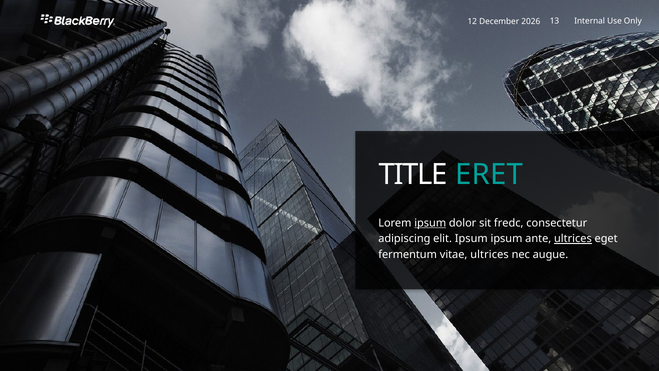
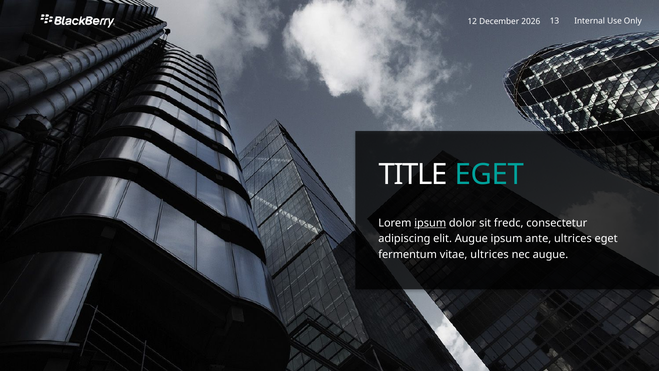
TITLE ERET: ERET -> EGET (489, 174)
elit Ipsum: Ipsum -> Augue (471, 239)
ultrices underline: present -> none (573, 239)
